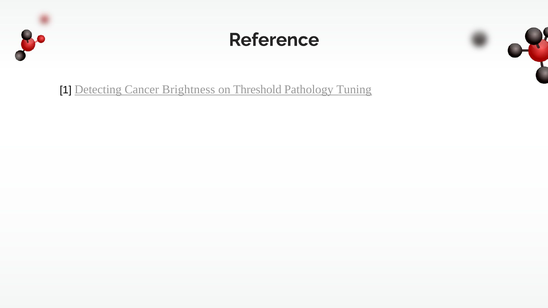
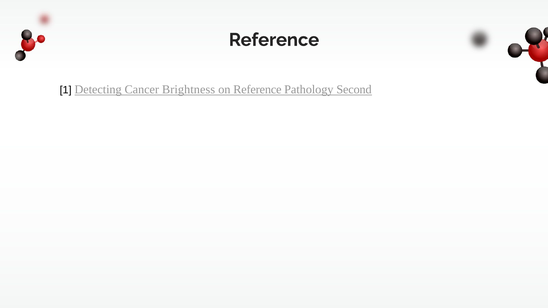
on Threshold: Threshold -> Reference (257, 90)
Tuning: Tuning -> Second (354, 90)
